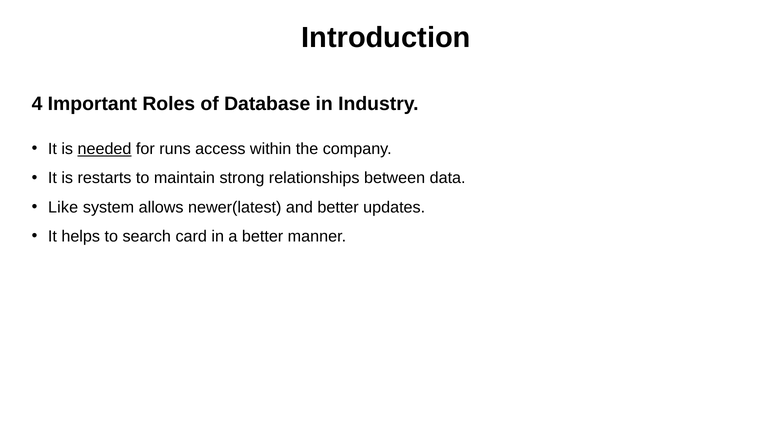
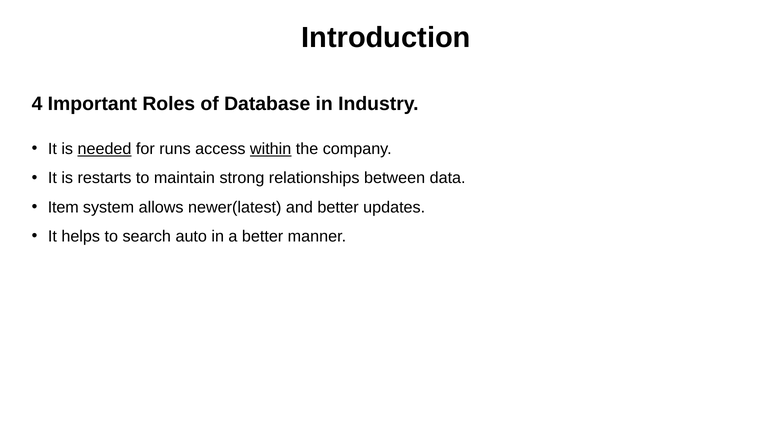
within underline: none -> present (271, 149)
Like: Like -> Item (63, 207)
card: card -> auto (191, 236)
